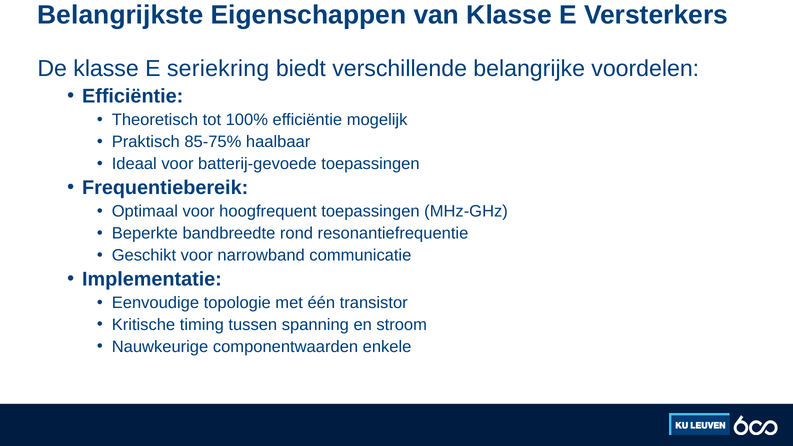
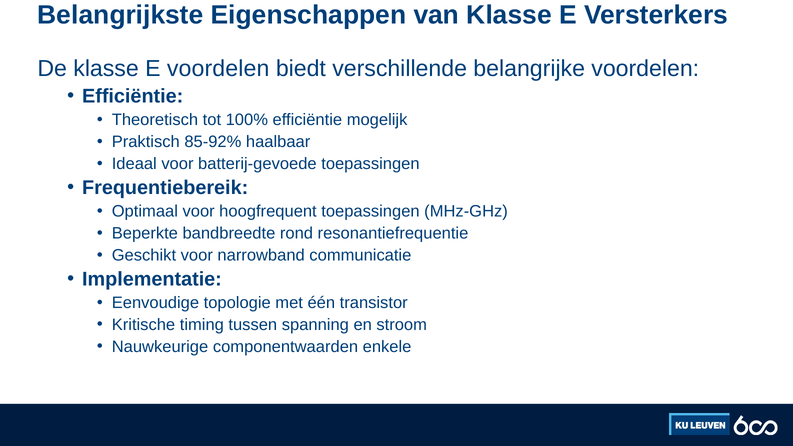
E seriekring: seriekring -> voordelen (218, 69)
85-75%: 85-75% -> 85-92% (213, 142)
